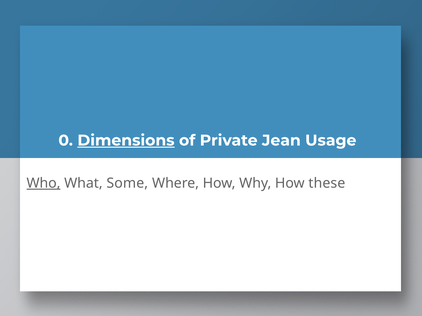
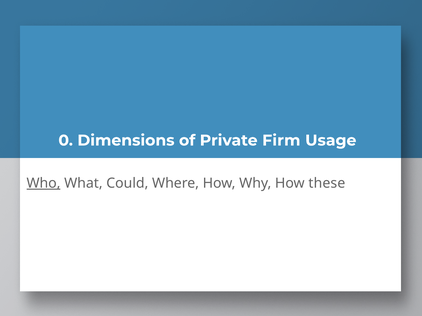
Dimensions underline: present -> none (126, 141)
Jean: Jean -> Firm (281, 141)
Some: Some -> Could (127, 183)
